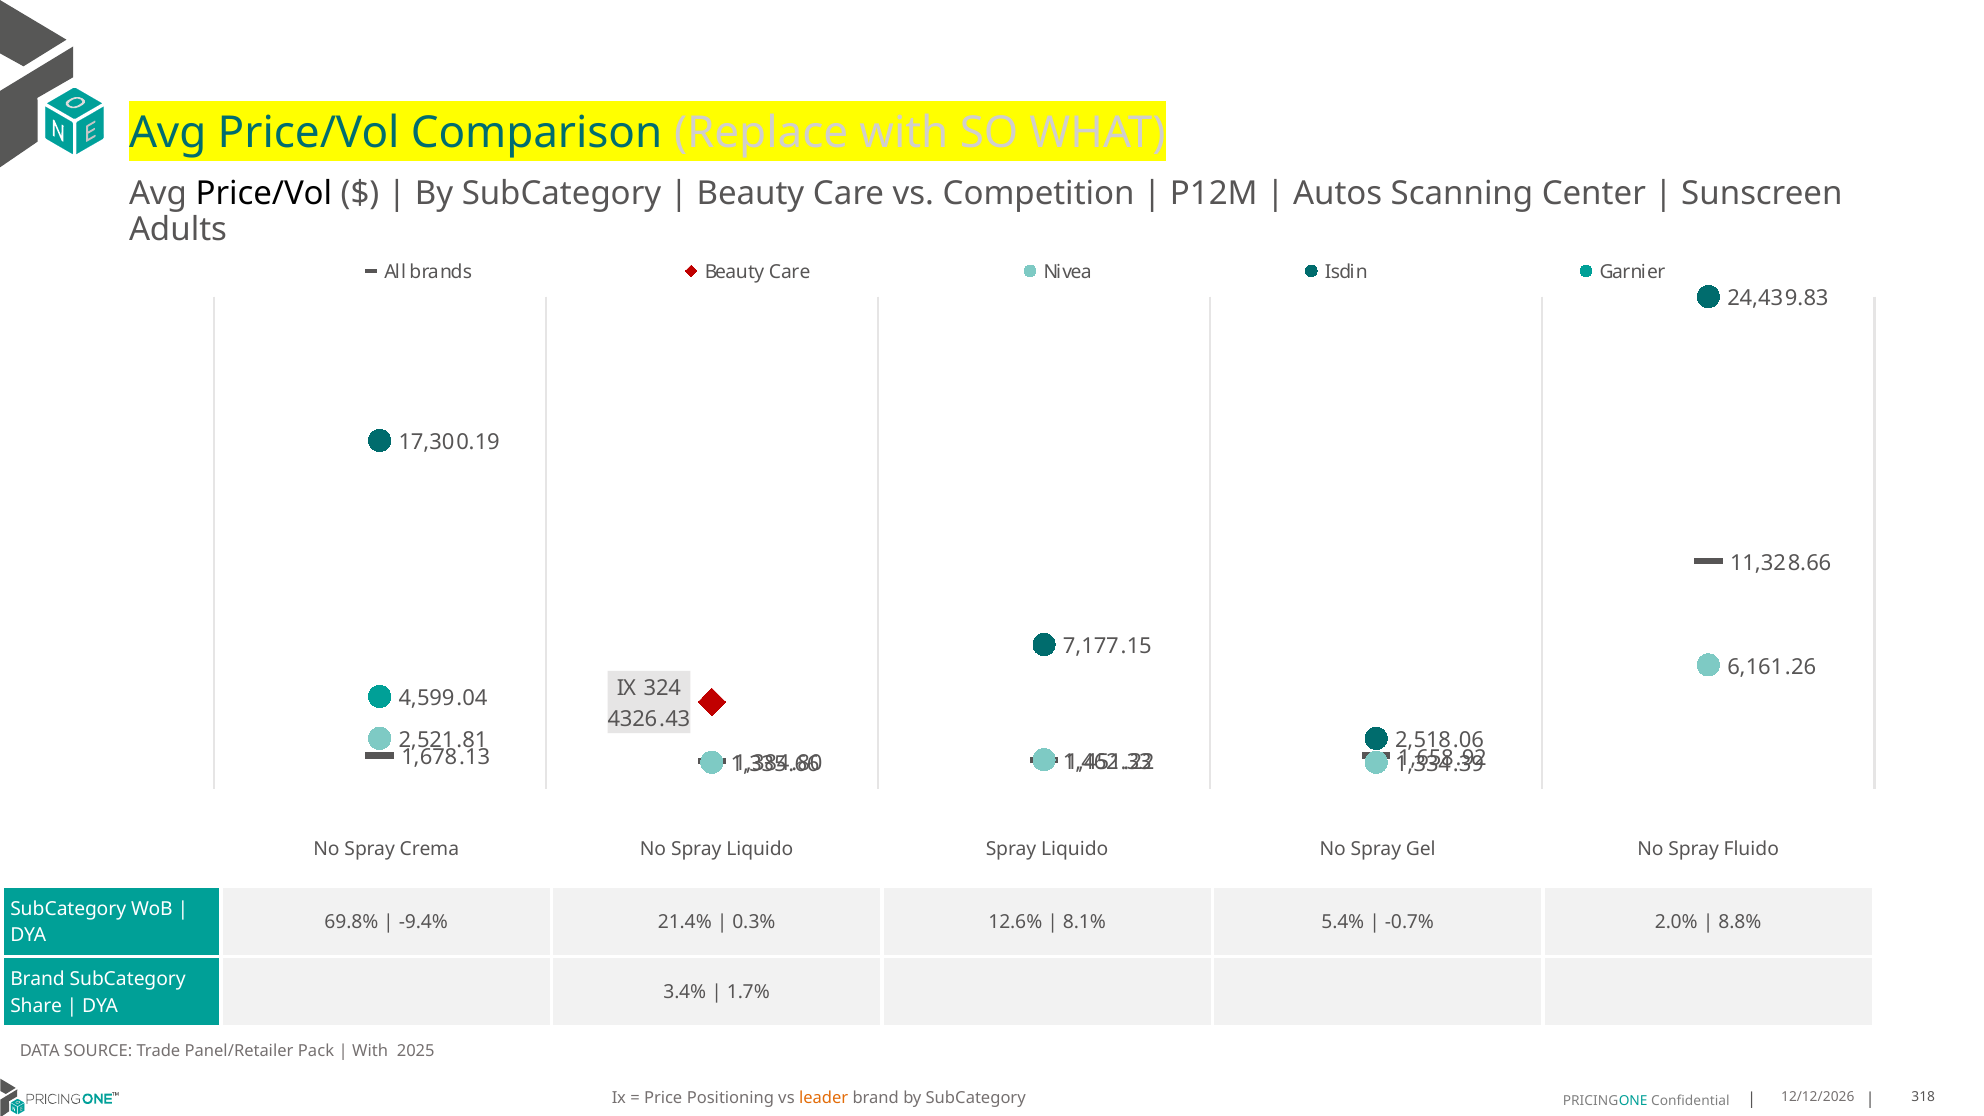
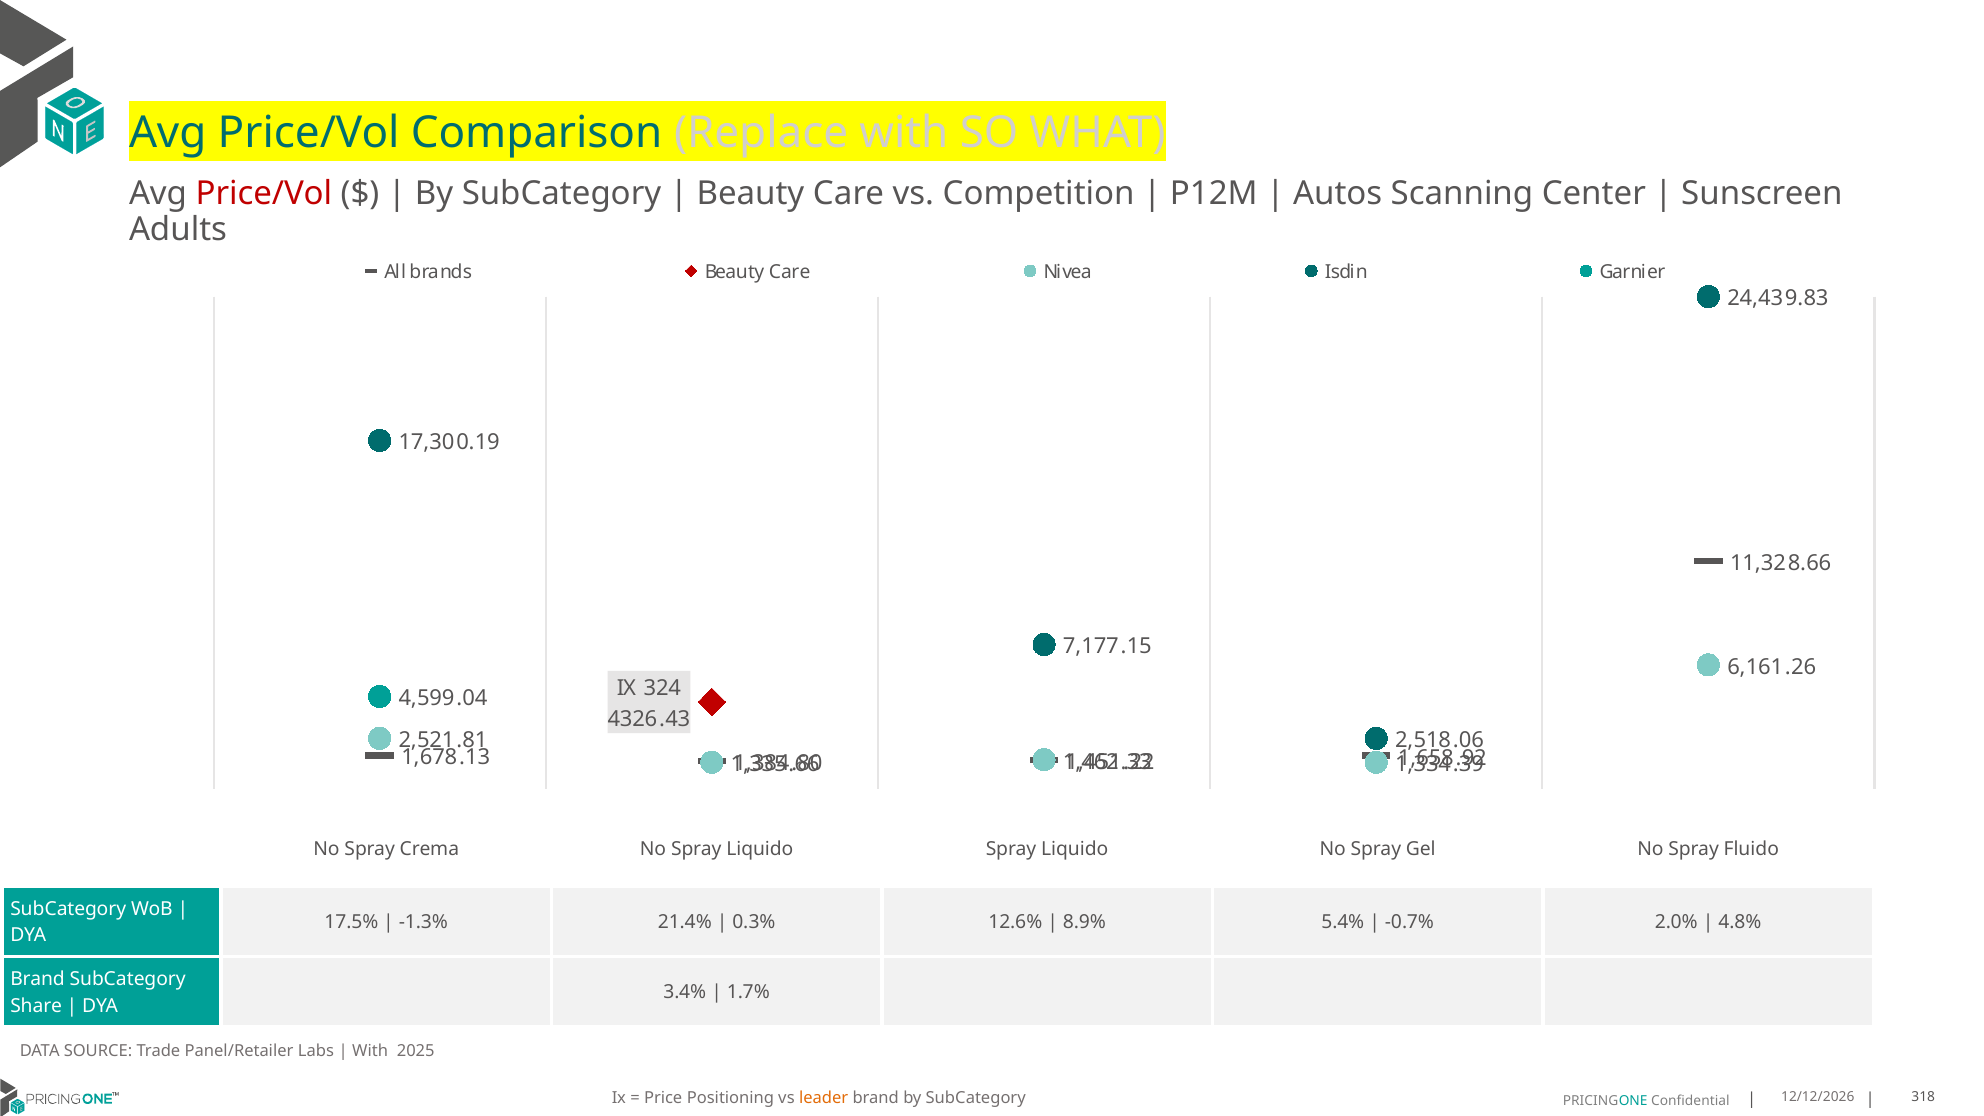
Price/Vol colour: black -> red (264, 193)
69.8%: 69.8% -> 17.5% (351, 922)
-9.4%: -9.4% -> -1.3% (423, 922)
8.1%: 8.1% -> 8.9% (1084, 922)
8.8%: 8.8% -> 4.8% (1740, 922)
Pack: Pack -> Labs (316, 1051)
